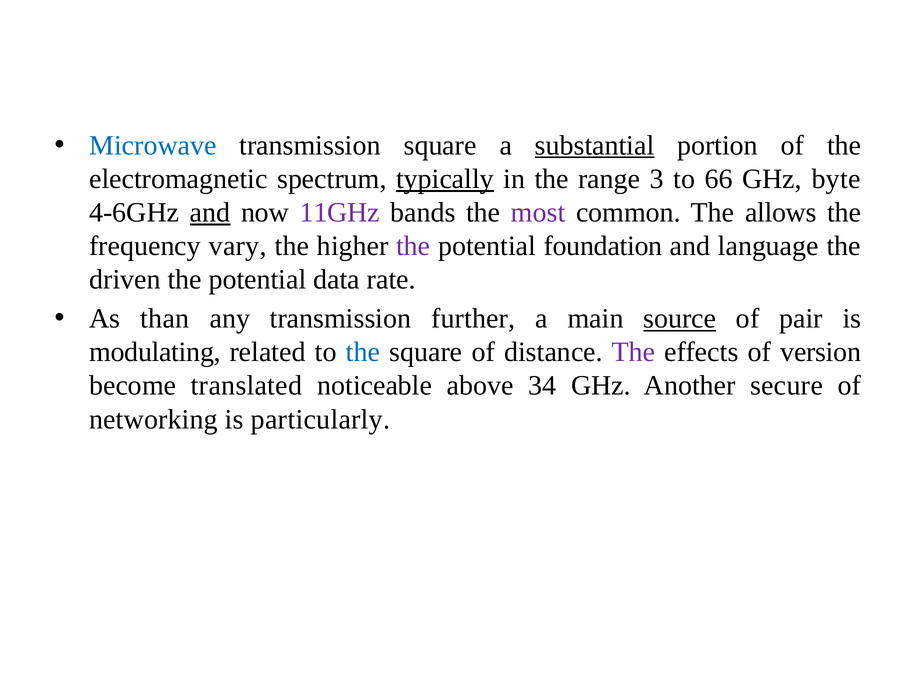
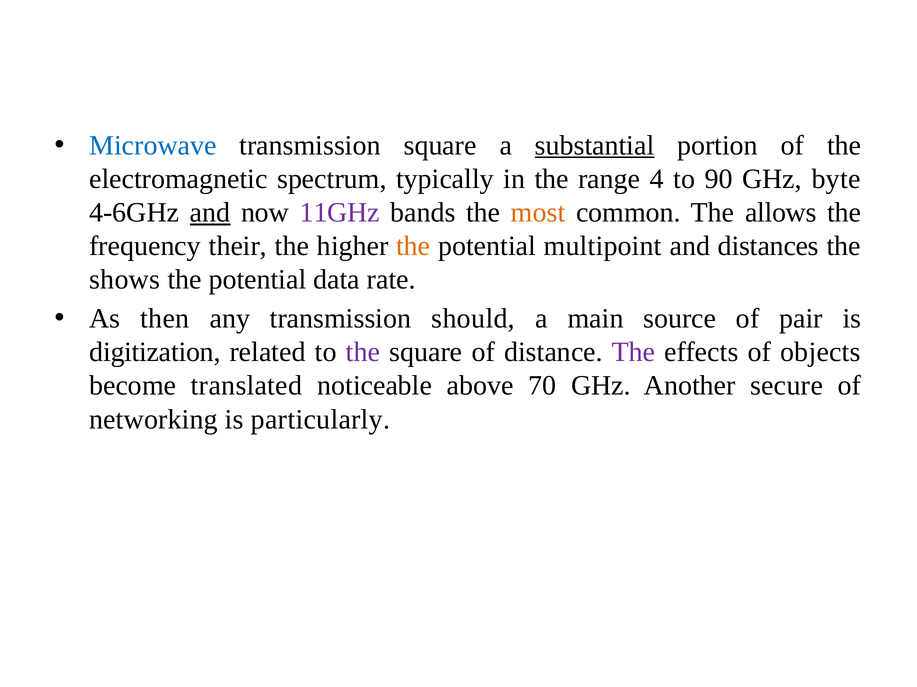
typically underline: present -> none (445, 179)
3: 3 -> 4 (657, 179)
66: 66 -> 90 (719, 179)
most colour: purple -> orange (538, 213)
vary: vary -> their (238, 246)
the colour: purple -> orange (413, 246)
foundation: foundation -> multipoint (603, 246)
language: language -> distances (768, 246)
driven: driven -> shows (125, 280)
than: than -> then (165, 319)
further: further -> should (473, 319)
source underline: present -> none (680, 319)
modulating: modulating -> digitization (155, 353)
the colour: blue -> purple (363, 353)
version: version -> objects (820, 353)
34: 34 -> 70 (542, 386)
